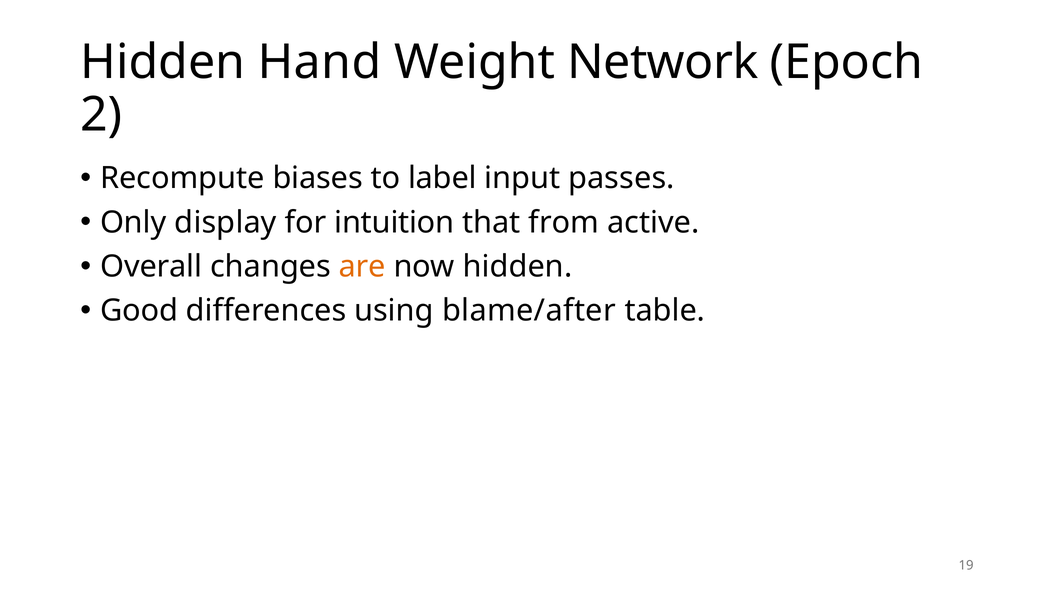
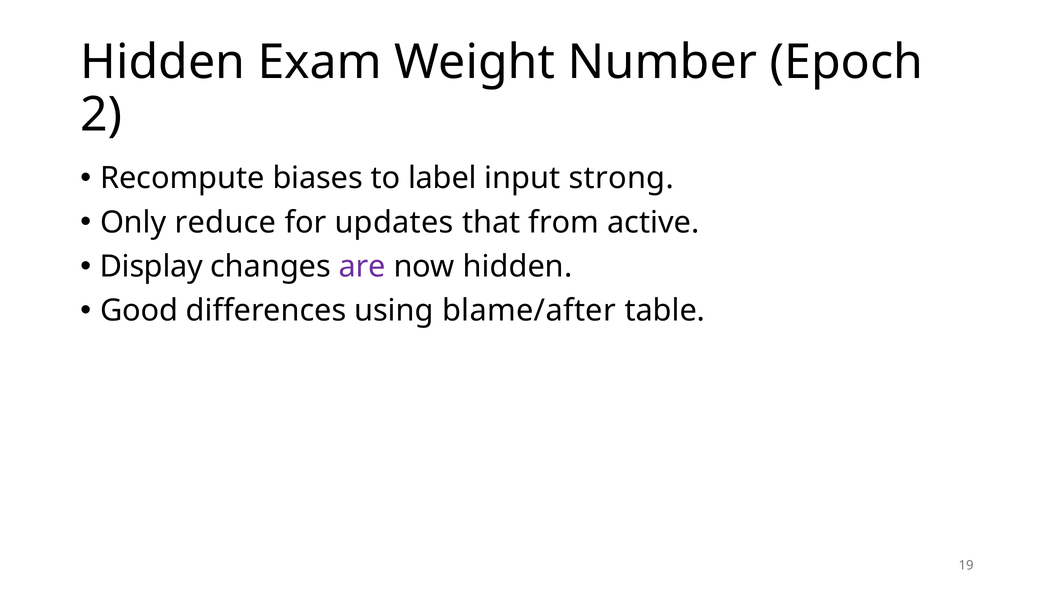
Hand: Hand -> Exam (320, 62)
Network: Network -> Number (662, 62)
passes: passes -> strong (621, 178)
display: display -> reduce (225, 222)
intuition: intuition -> updates (394, 222)
Overall: Overall -> Display (151, 267)
are colour: orange -> purple (362, 267)
